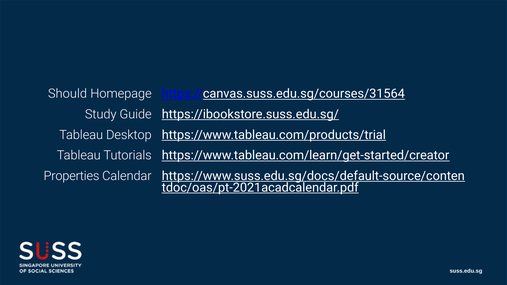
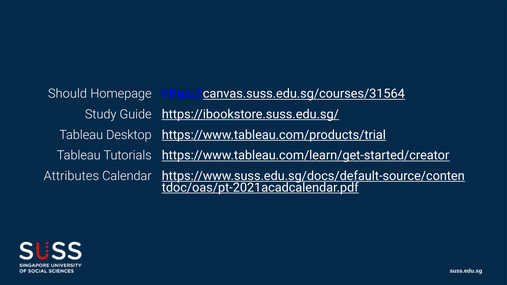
Properties: Properties -> Attributes (71, 176)
